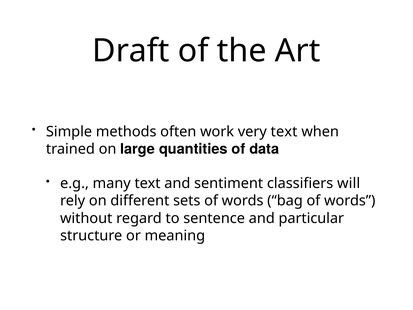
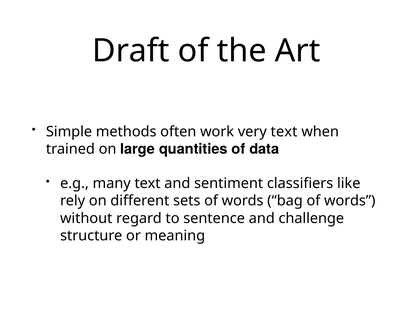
will: will -> like (349, 183)
particular: particular -> challenge (311, 218)
